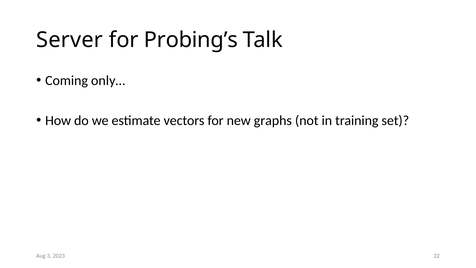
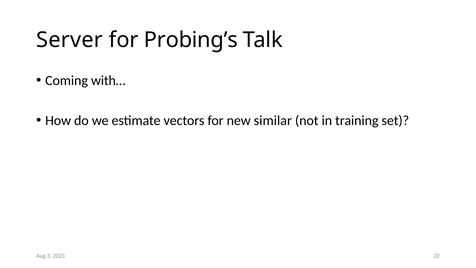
only…: only… -> with… (108, 80)
graphs: graphs -> similar (273, 120)
